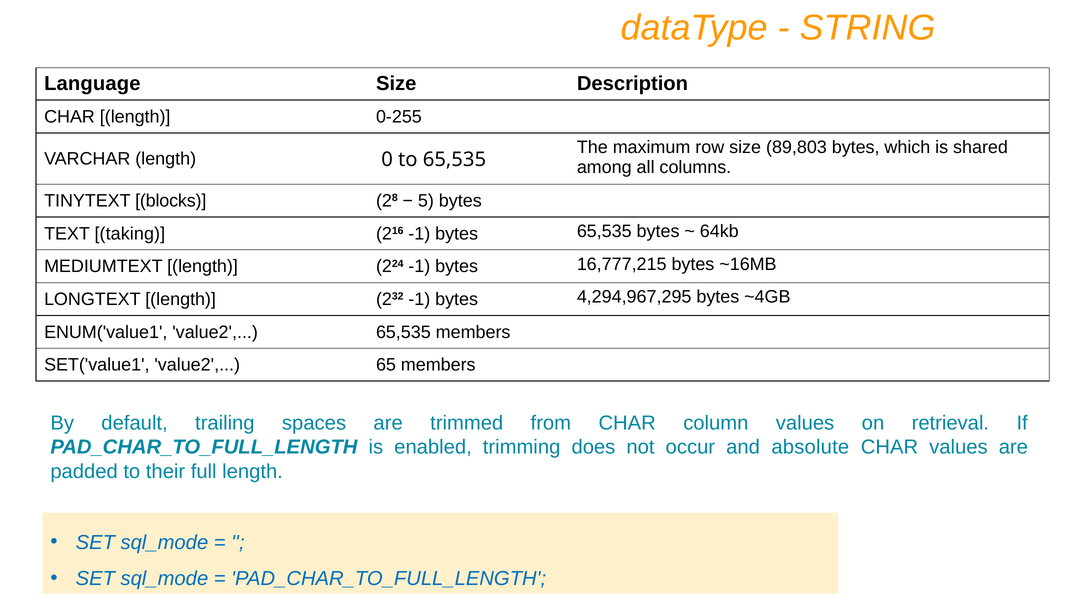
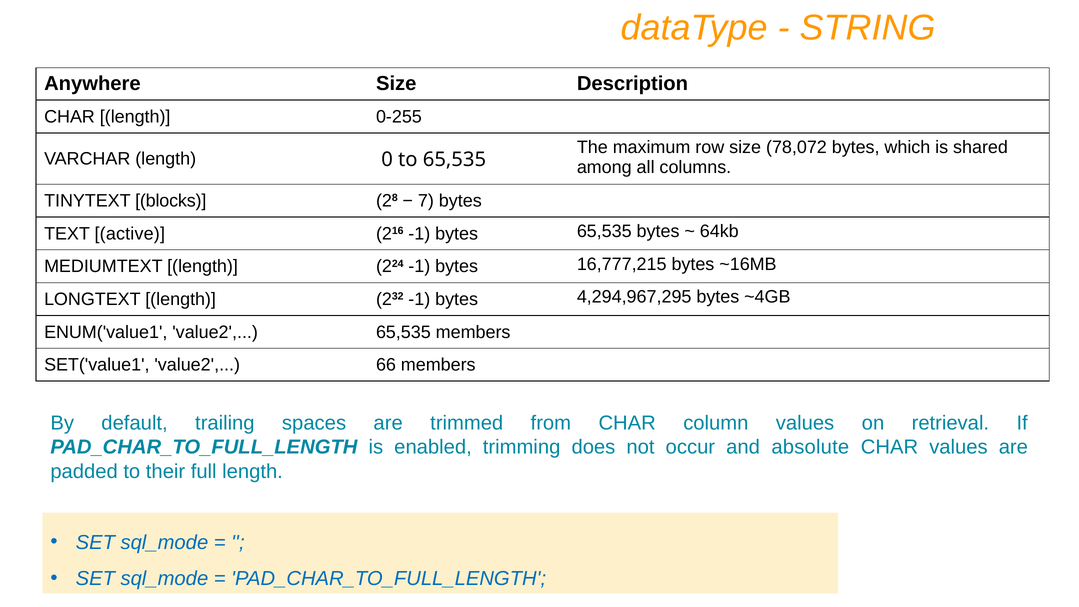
Language: Language -> Anywhere (92, 83)
89,803: 89,803 -> 78,072 (796, 147)
5: 5 -> 7 (426, 201)
taking: taking -> active (130, 234)
65: 65 -> 66 (386, 365)
